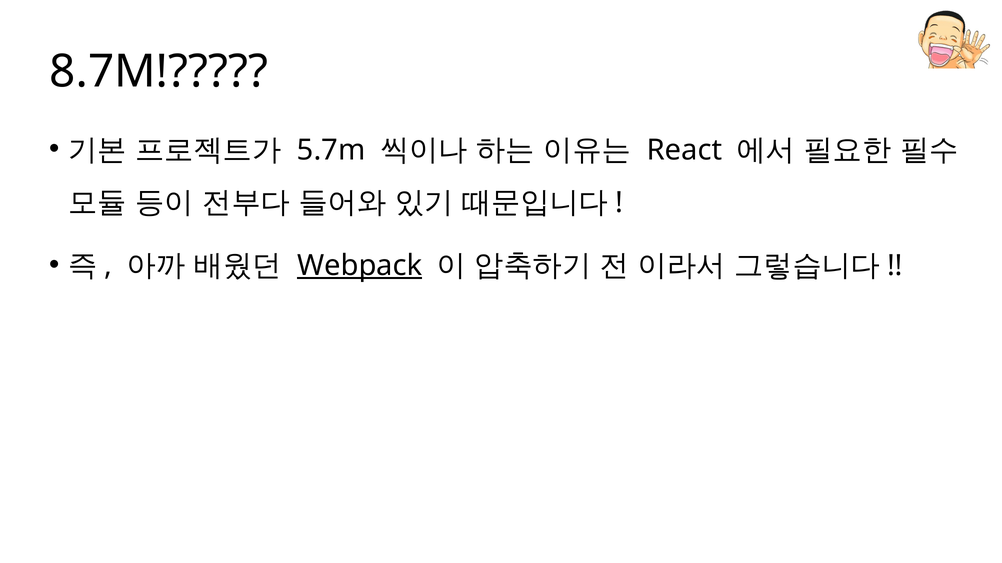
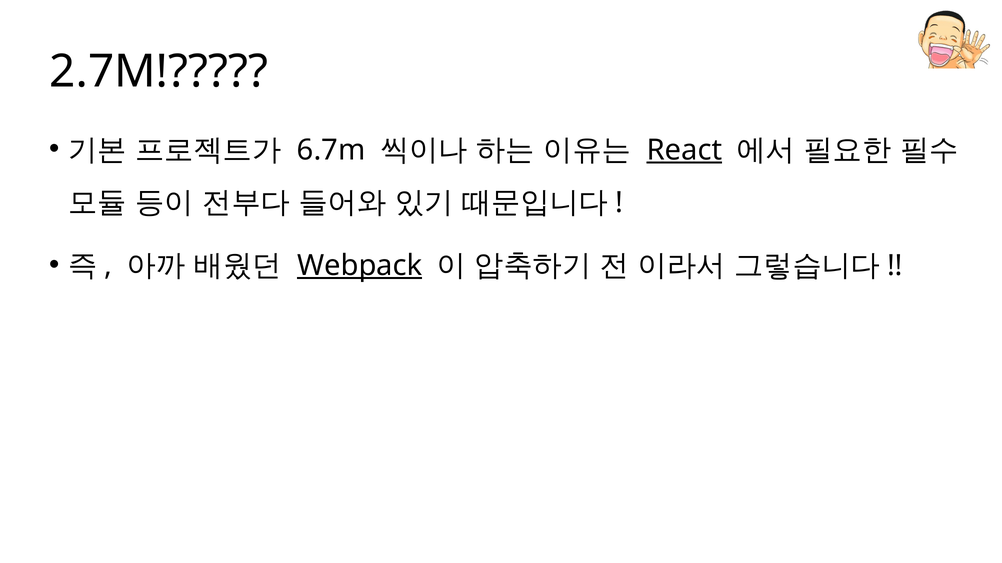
8.7M: 8.7M -> 2.7M (159, 72)
5.7m: 5.7m -> 6.7m (331, 150)
React underline: none -> present (684, 150)
